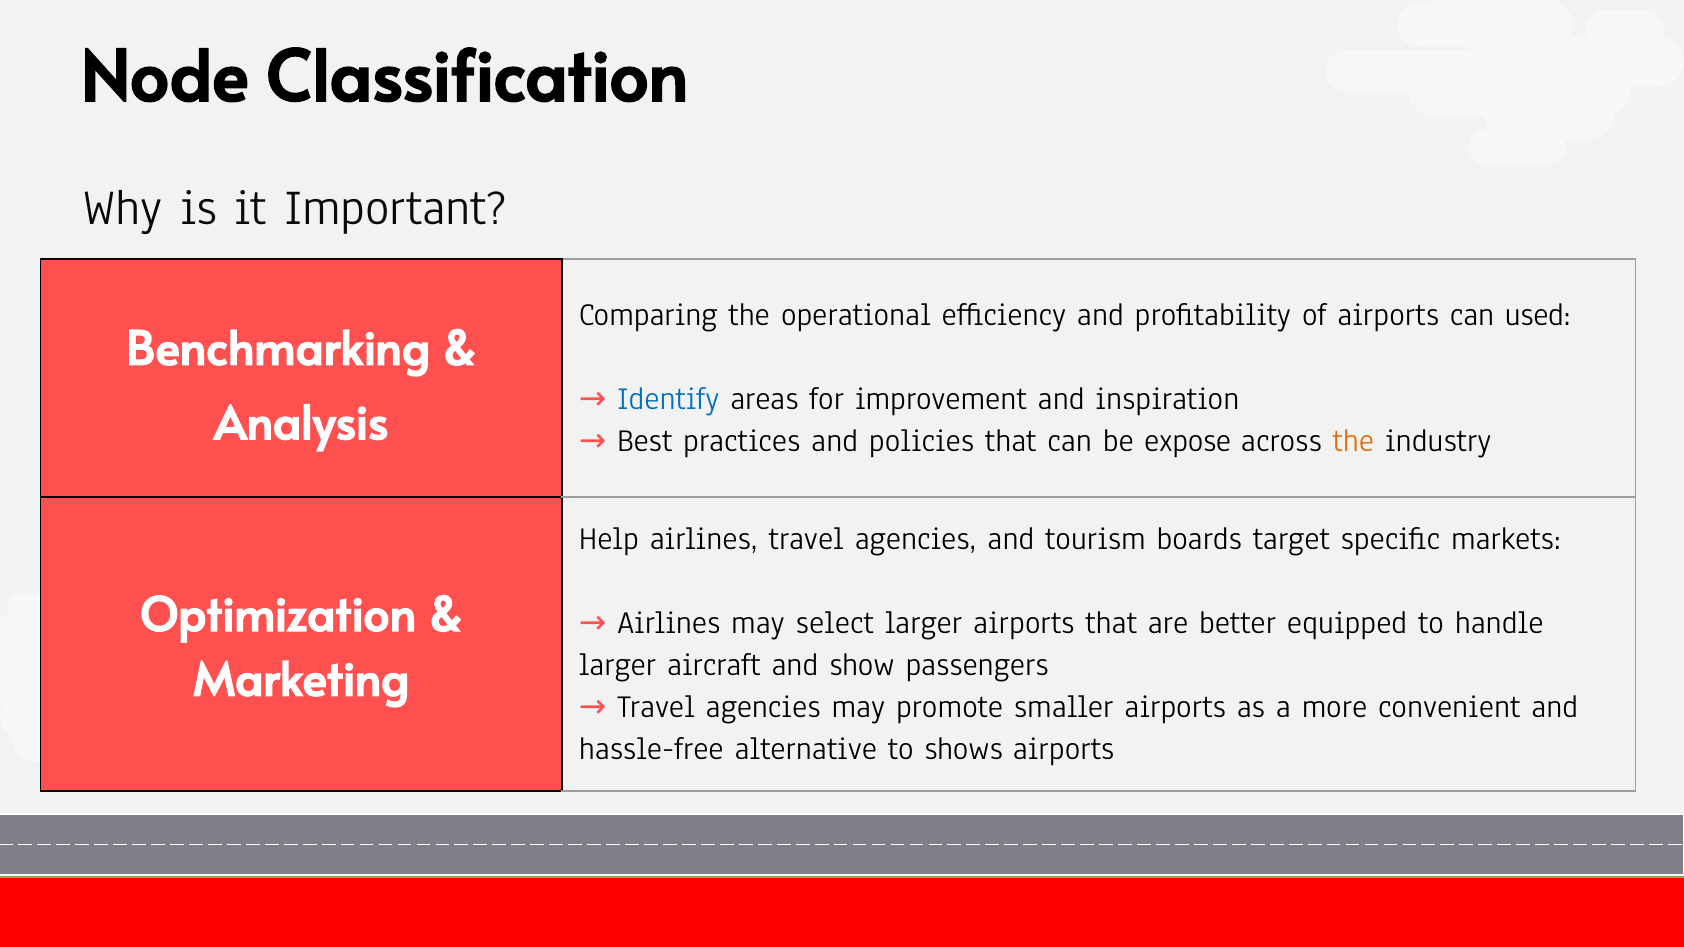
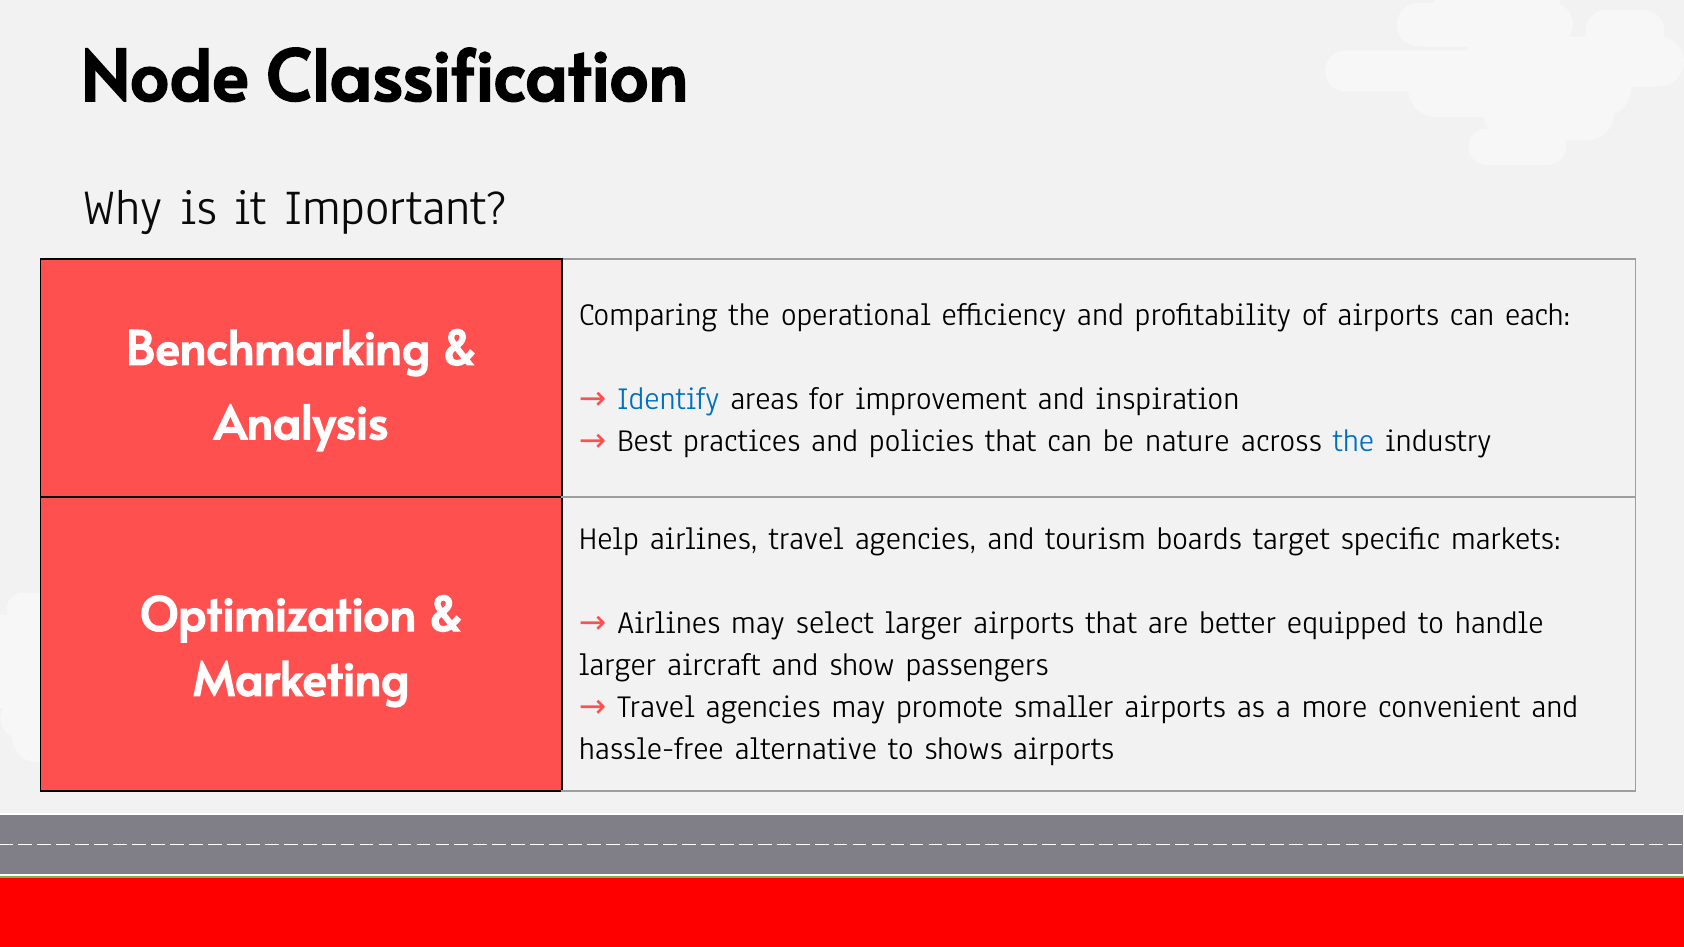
used: used -> each (1538, 314)
expose: expose -> nature (1187, 441)
the colour: orange -> blue (1353, 441)
